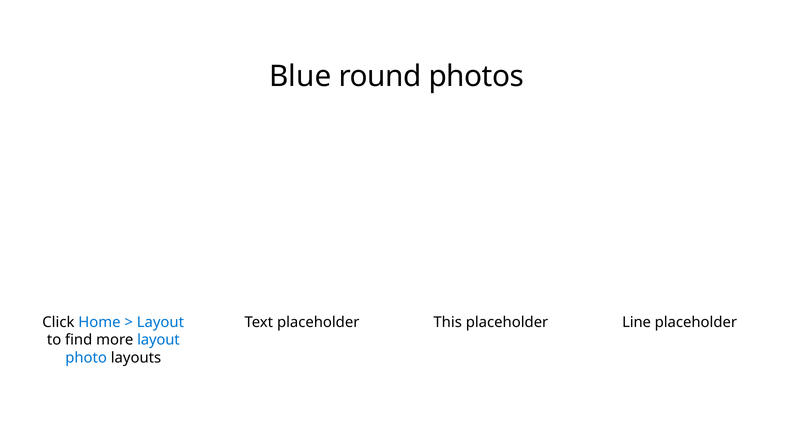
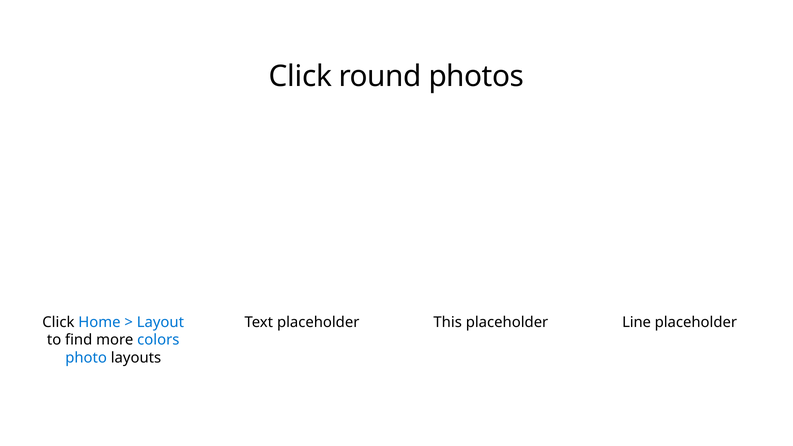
Blue: Blue -> Click (301, 76)
more layout: layout -> colors (158, 340)
